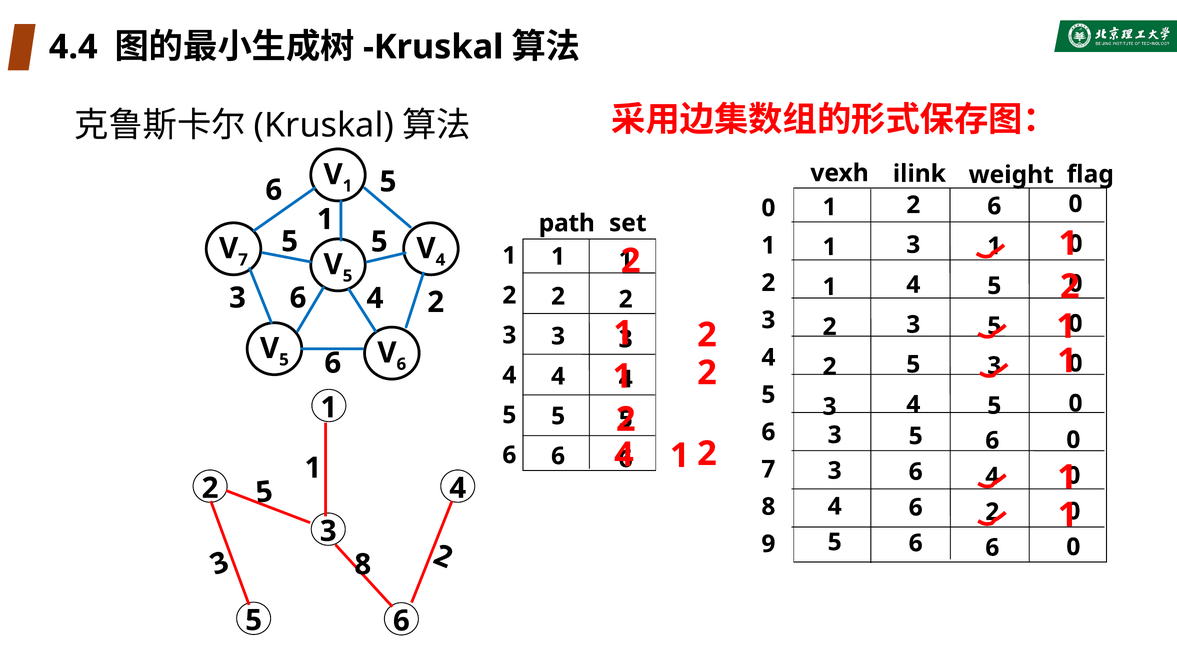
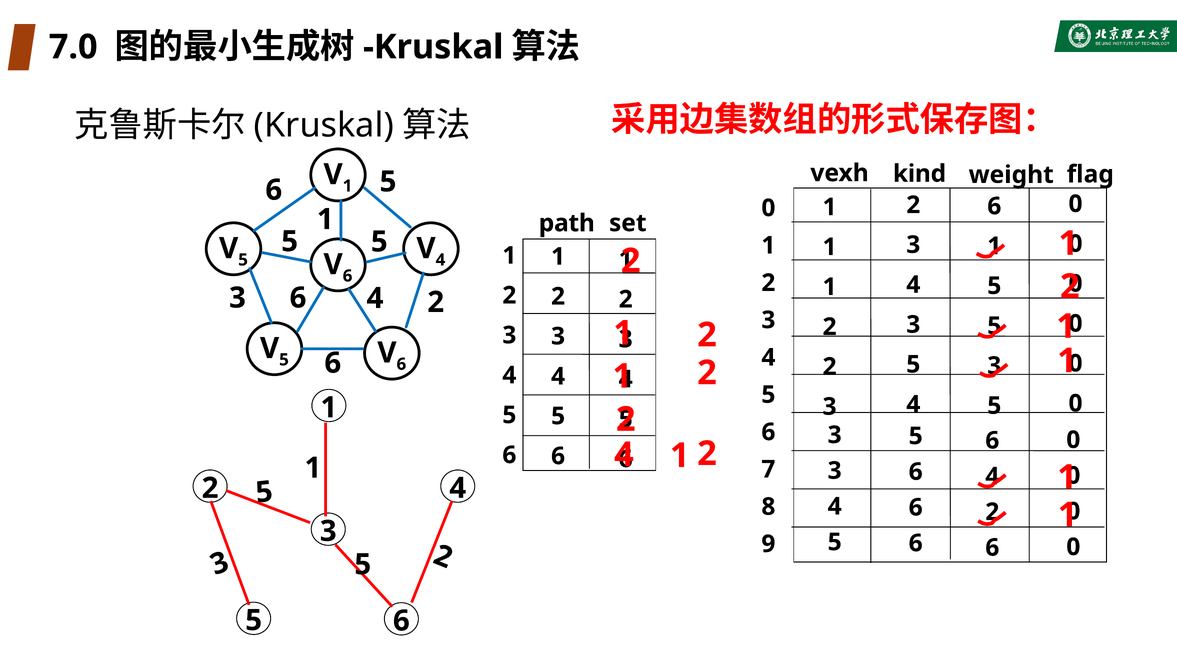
4.4: 4.4 -> 7.0 (73, 47)
ilink: ilink -> kind (919, 174)
7: 7 -> 5 (243, 260)
5: 5 -> 6 (348, 276)
8: 8 -> 5 (363, 565)
